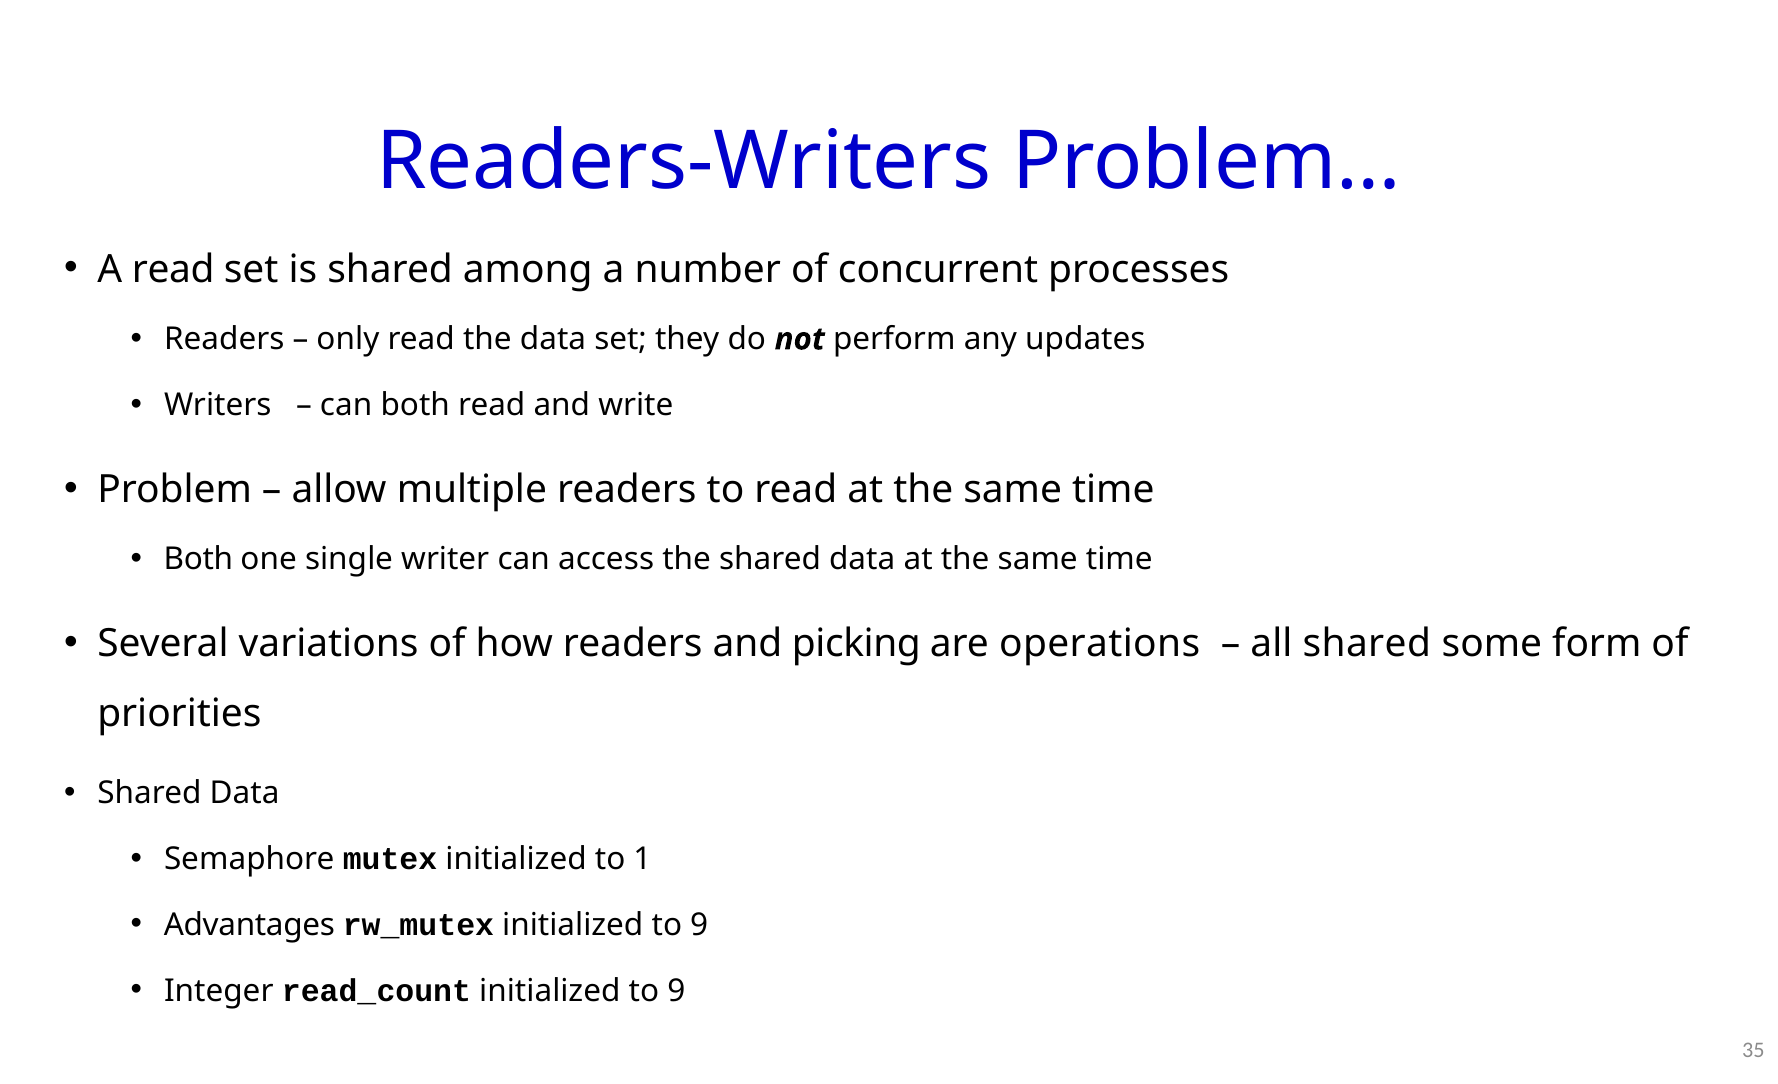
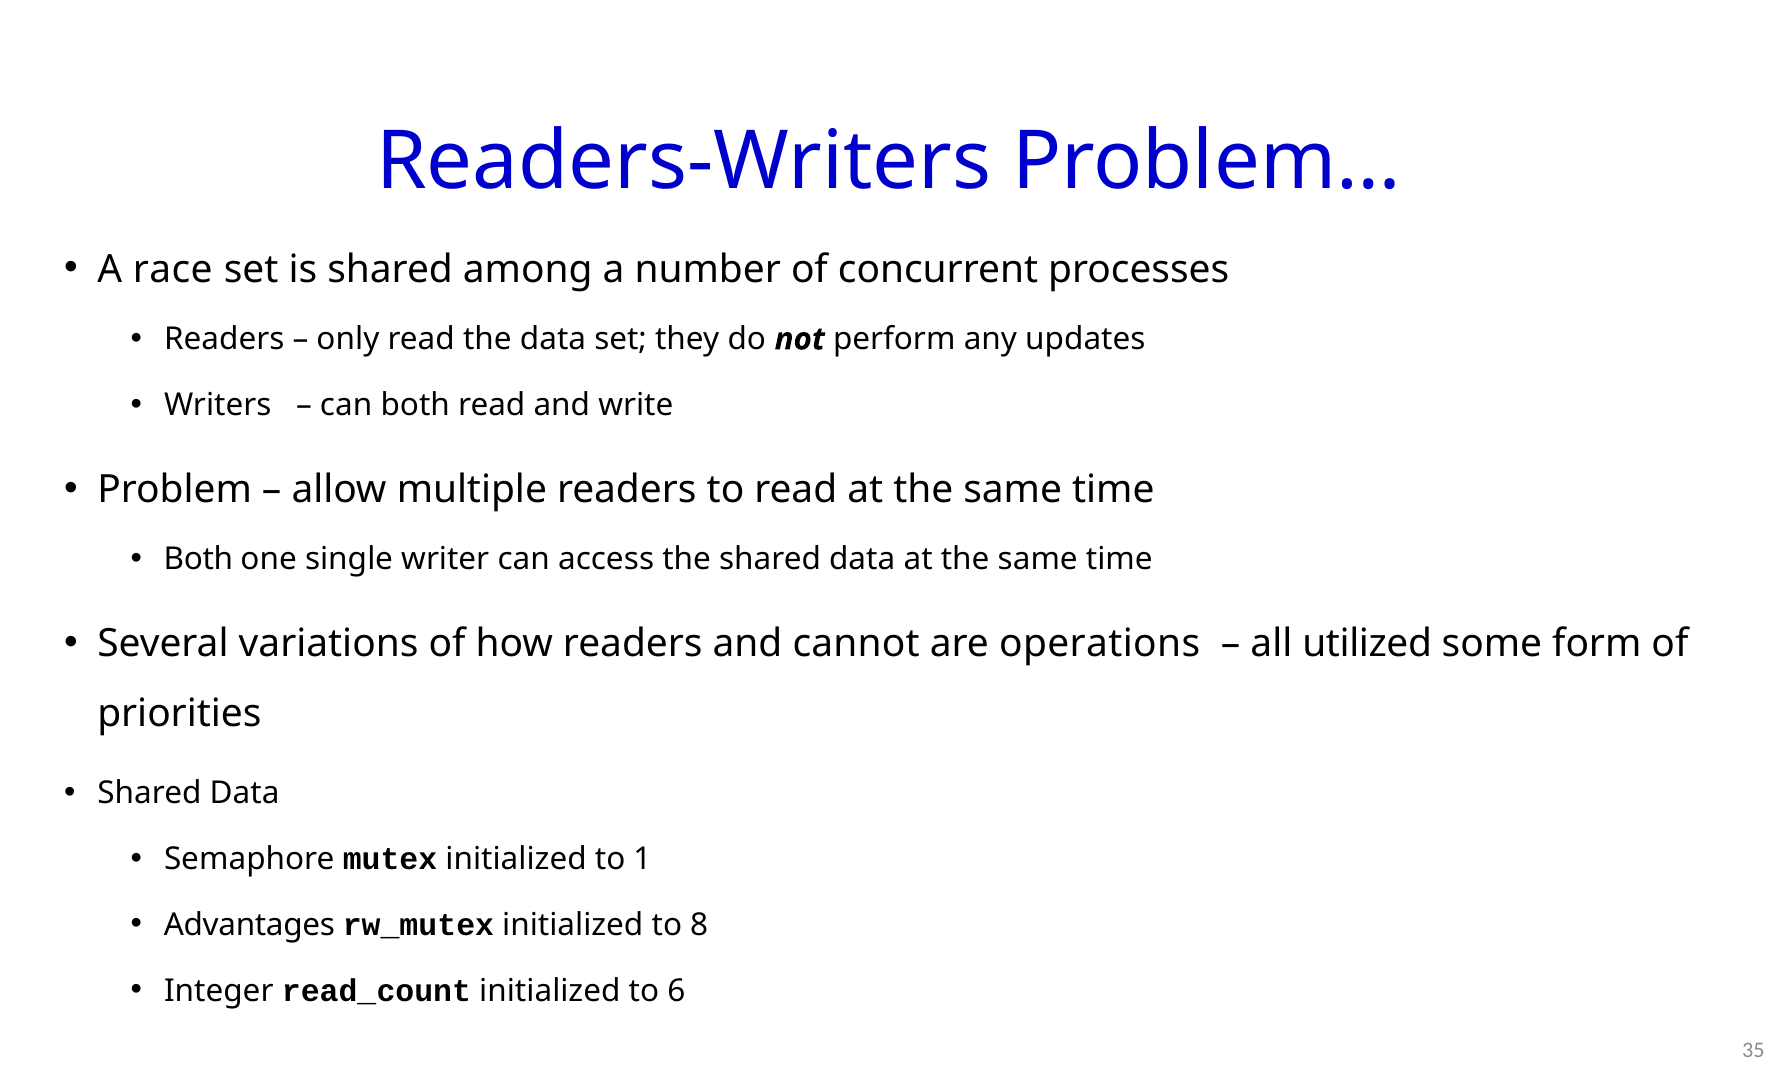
A read: read -> race (173, 269)
picking: picking -> cannot (856, 644)
all shared: shared -> utilized (1367, 644)
rw_mutex initialized to 9: 9 -> 8 (699, 925)
read_count initialized to 9: 9 -> 6 (676, 991)
